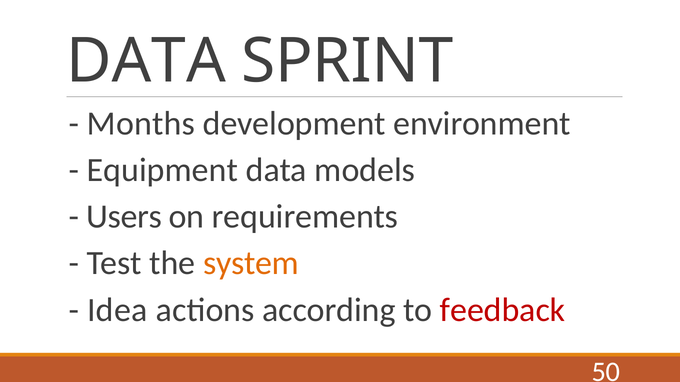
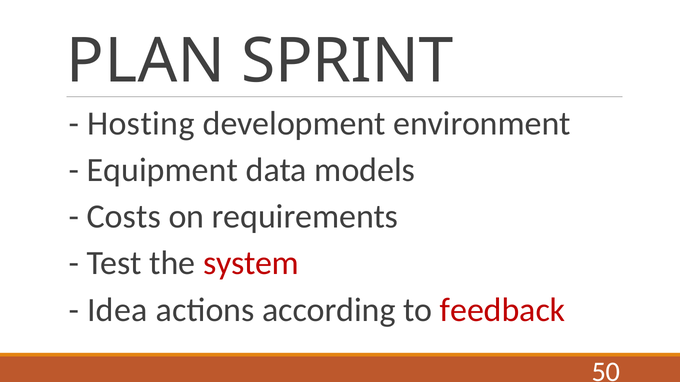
DATA: DATA -> PLAN (146, 61)
Months: Months -> Hosting (141, 124)
Users: Users -> Costs (124, 217)
system colour: orange -> red (251, 264)
